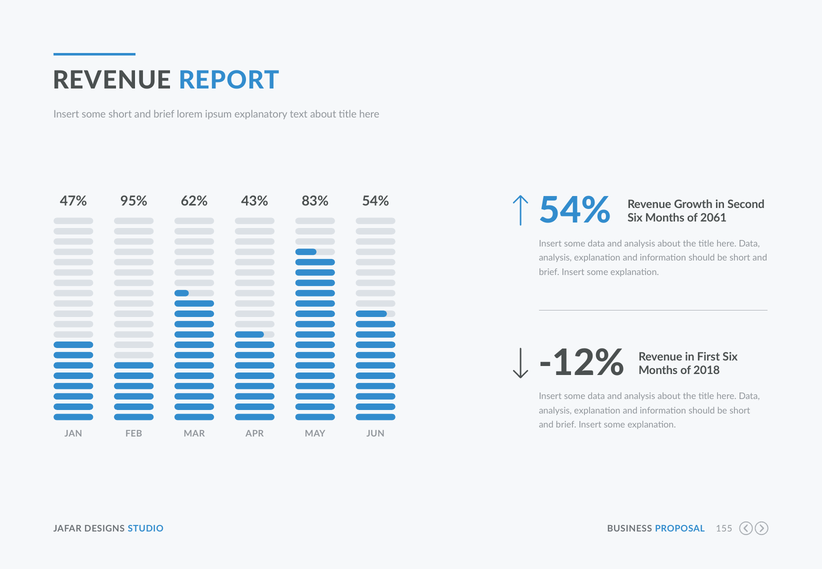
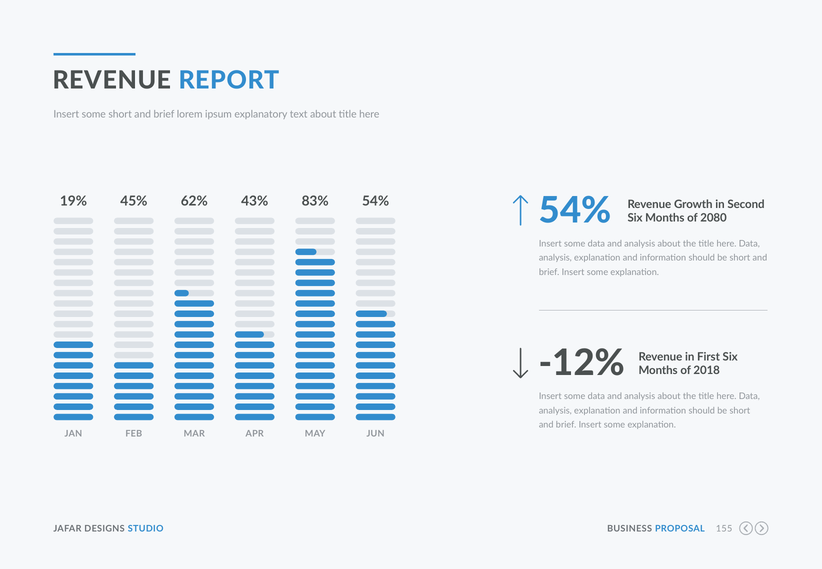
47%: 47% -> 19% (73, 201)
95%: 95% -> 45% (134, 201)
2061: 2061 -> 2080 (714, 218)
